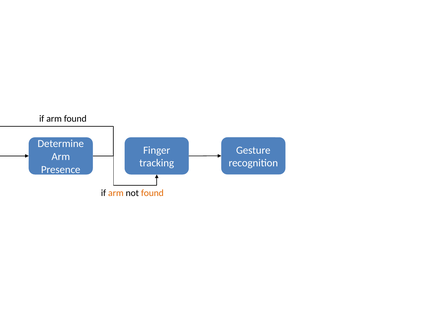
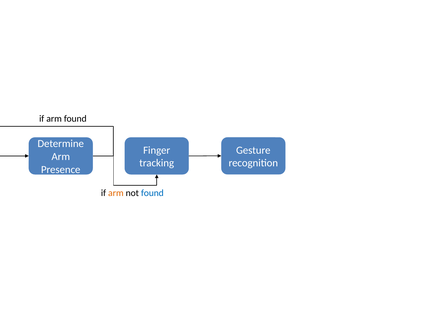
found colour: orange -> blue (152, 193)
